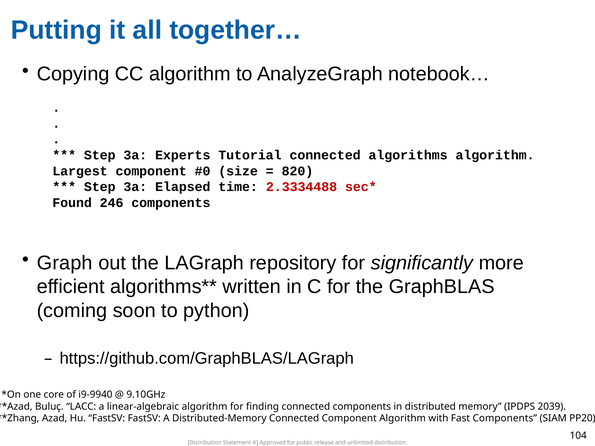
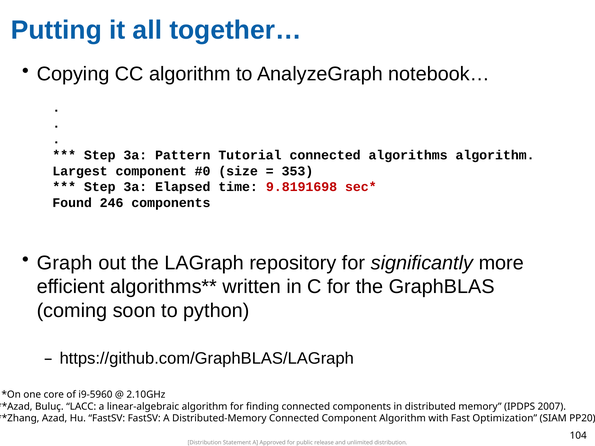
Experts: Experts -> Pattern (183, 155)
820: 820 -> 353 (297, 171)
2.3334488: 2.3334488 -> 9.8191698 (302, 187)
i9-9940: i9-9940 -> i9-5960 (95, 395)
9.10GHz: 9.10GHz -> 2.10GHz (146, 395)
2039: 2039 -> 2007 (552, 407)
Fast Components: Components -> Optimization (505, 419)
